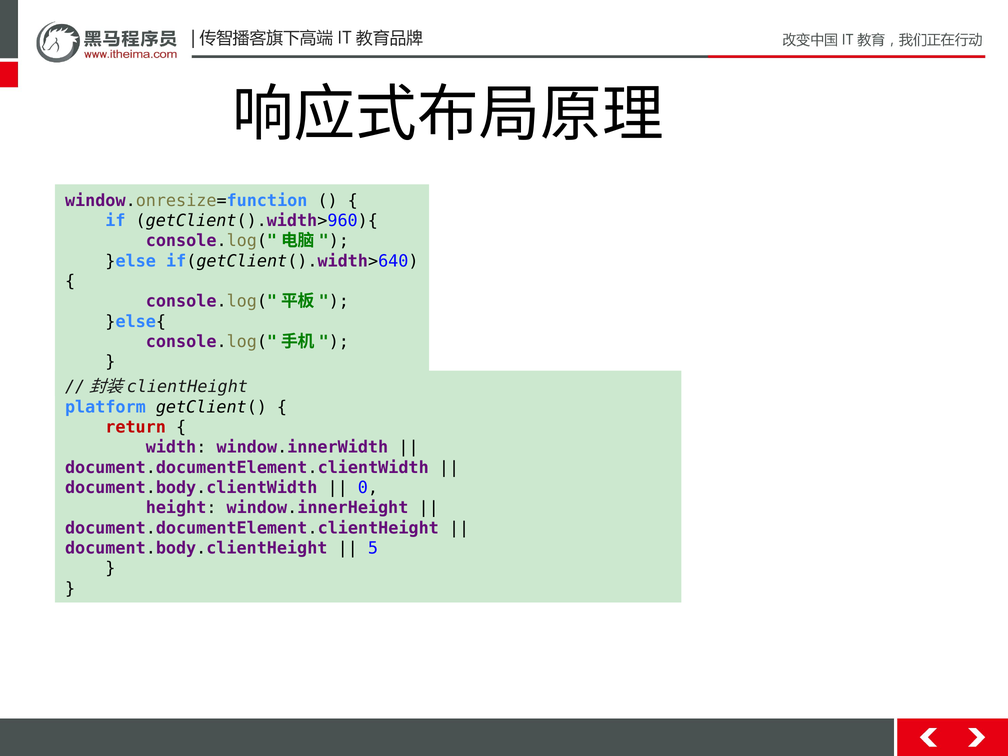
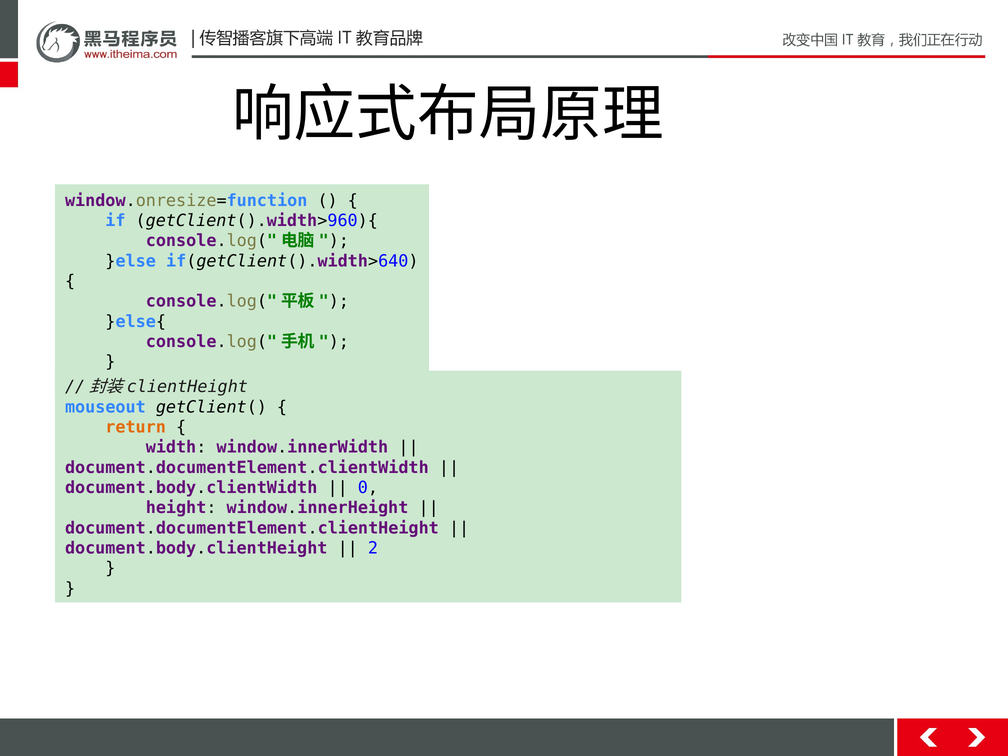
platform: platform -> mouseout (105, 407)
return colour: red -> orange (136, 427)
5: 5 -> 2 (373, 548)
